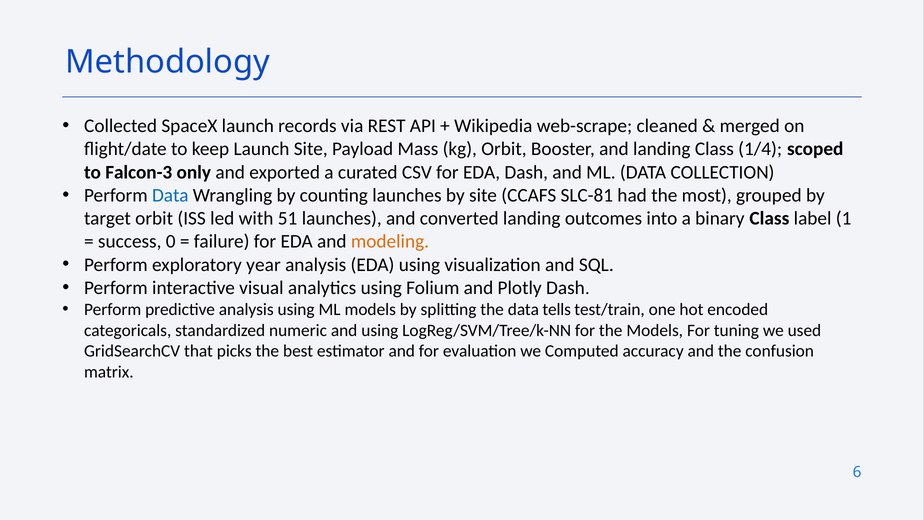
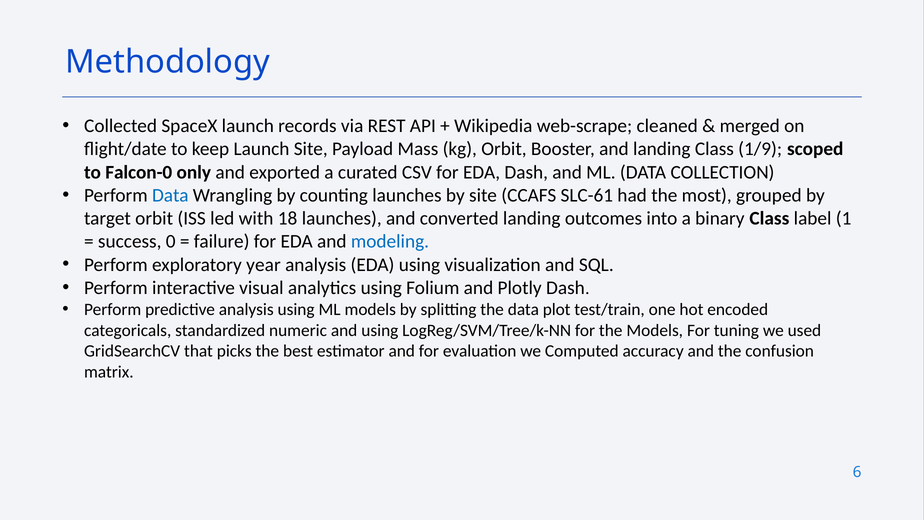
1/4: 1/4 -> 1/9 (760, 149)
Falcon-3: Falcon-3 -> Falcon-0 (139, 172)
SLC-81: SLC-81 -> SLC-61 (587, 195)
51: 51 -> 18 (288, 218)
modeling colour: orange -> blue (390, 241)
tells: tells -> plot (557, 309)
